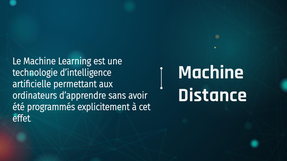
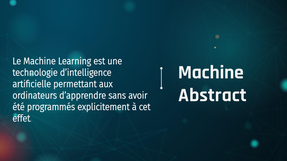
Distance: Distance -> Abstract (213, 95)
